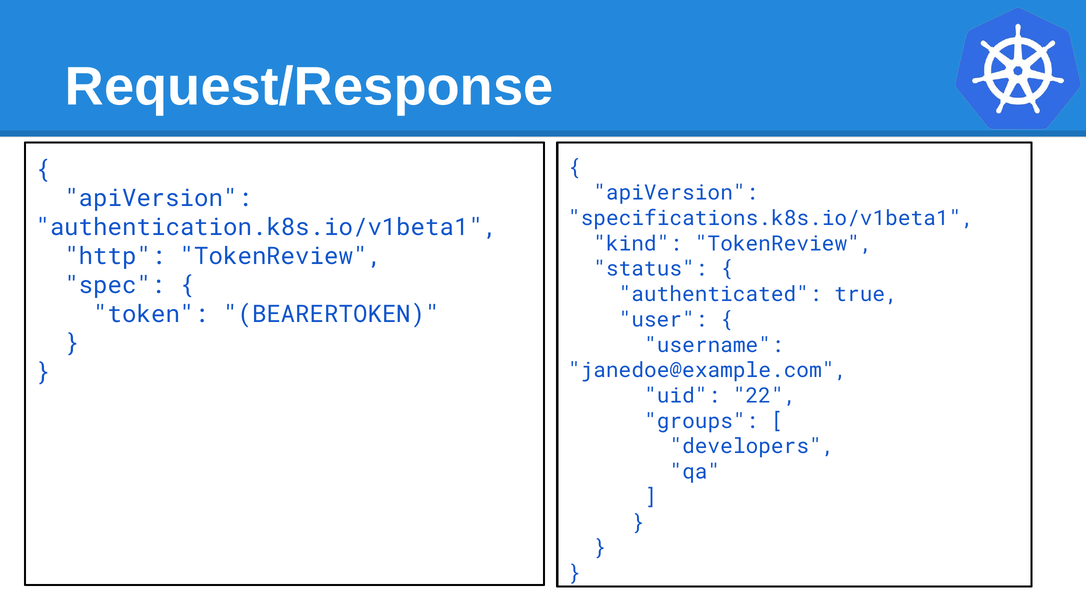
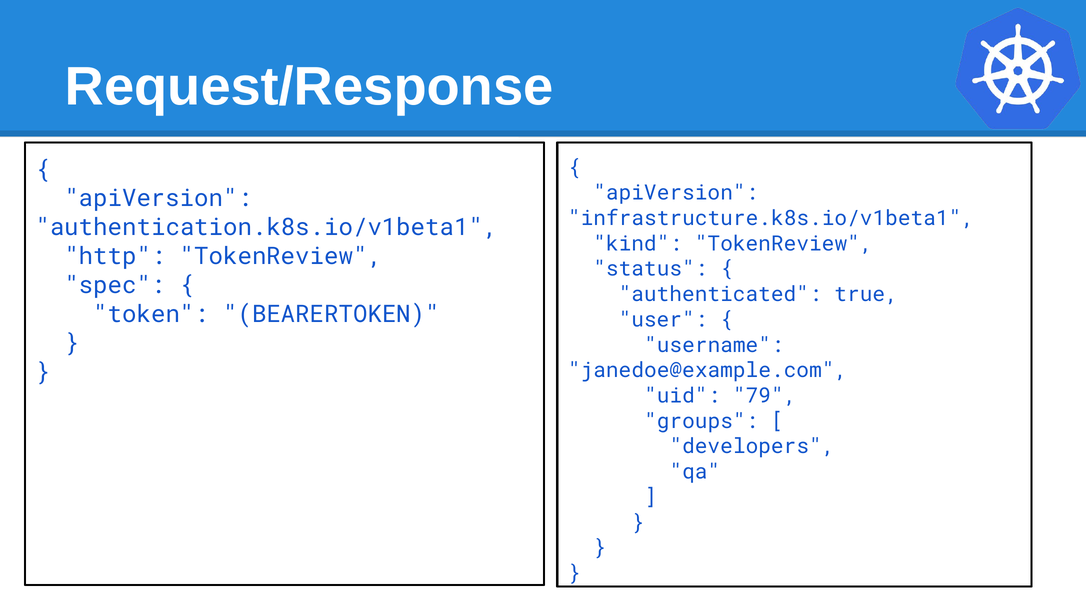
specifications.k8s.io/v1beta1: specifications.k8s.io/v1beta1 -> infrastructure.k8s.io/v1beta1 (771, 218)
22: 22 -> 79 (765, 396)
